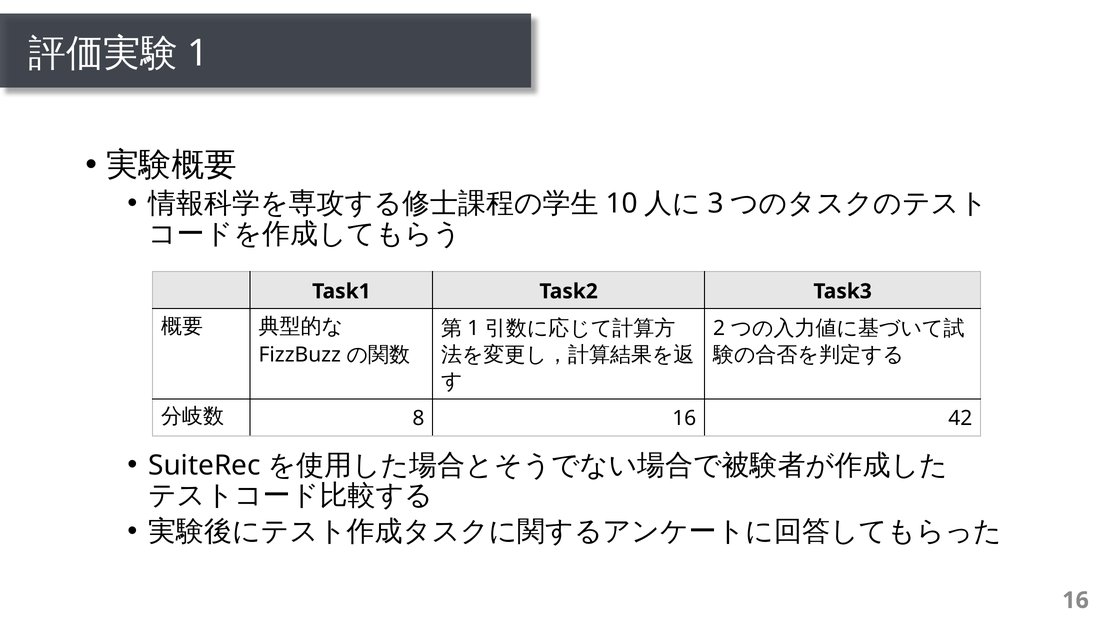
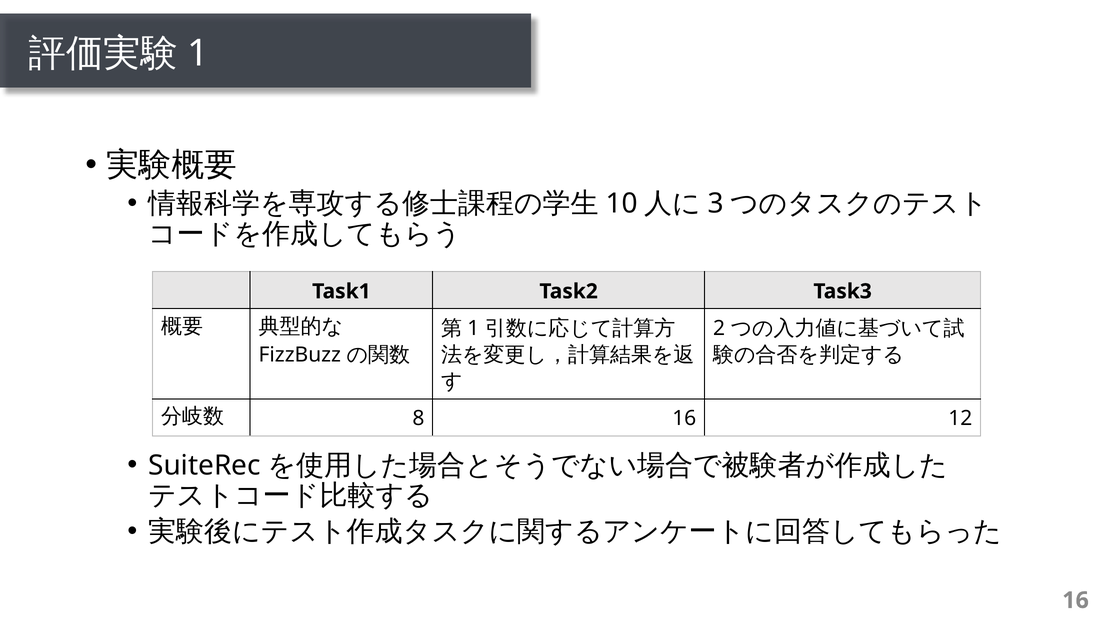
42: 42 -> 12 (960, 418)
